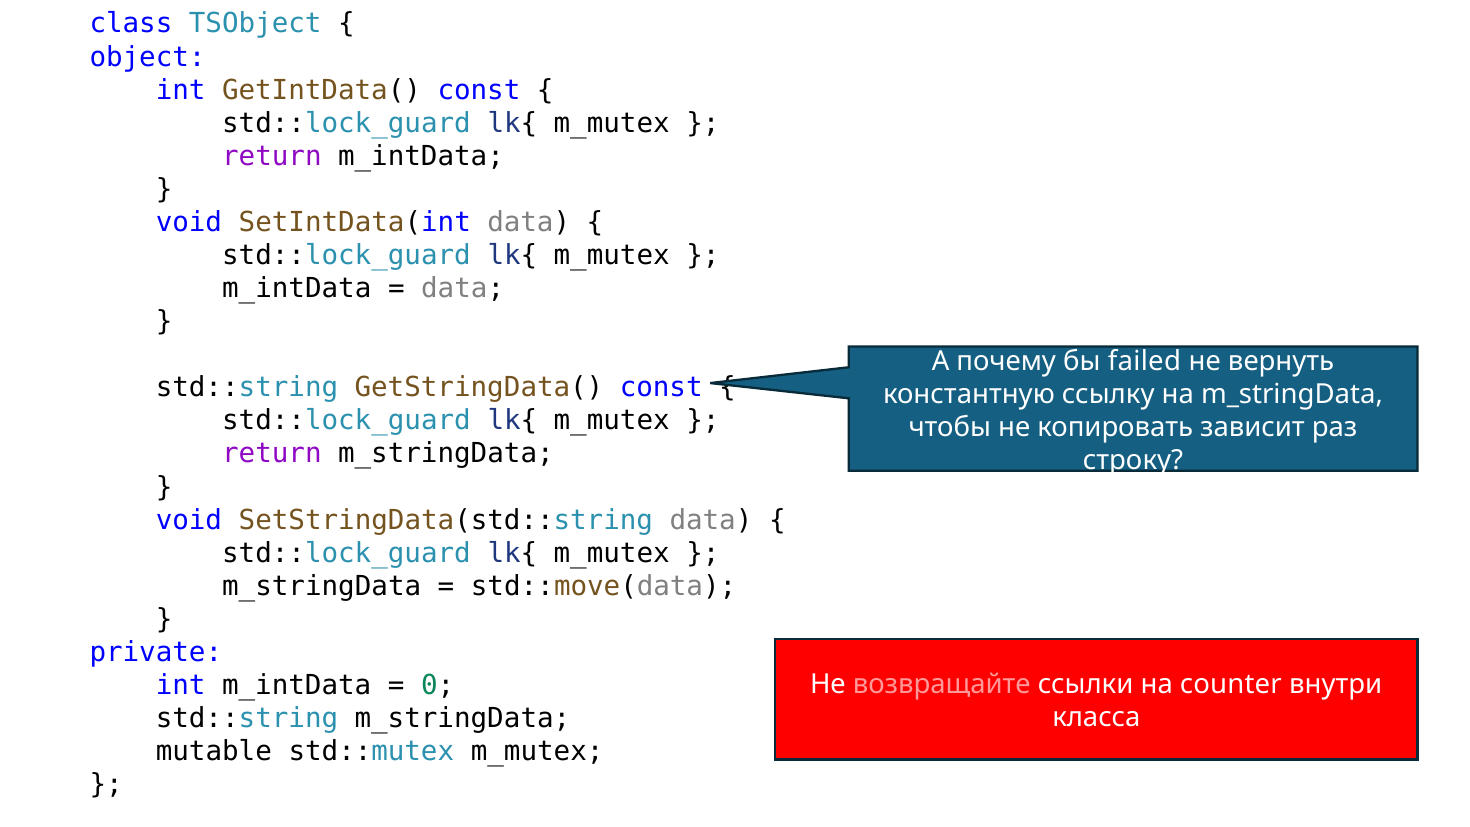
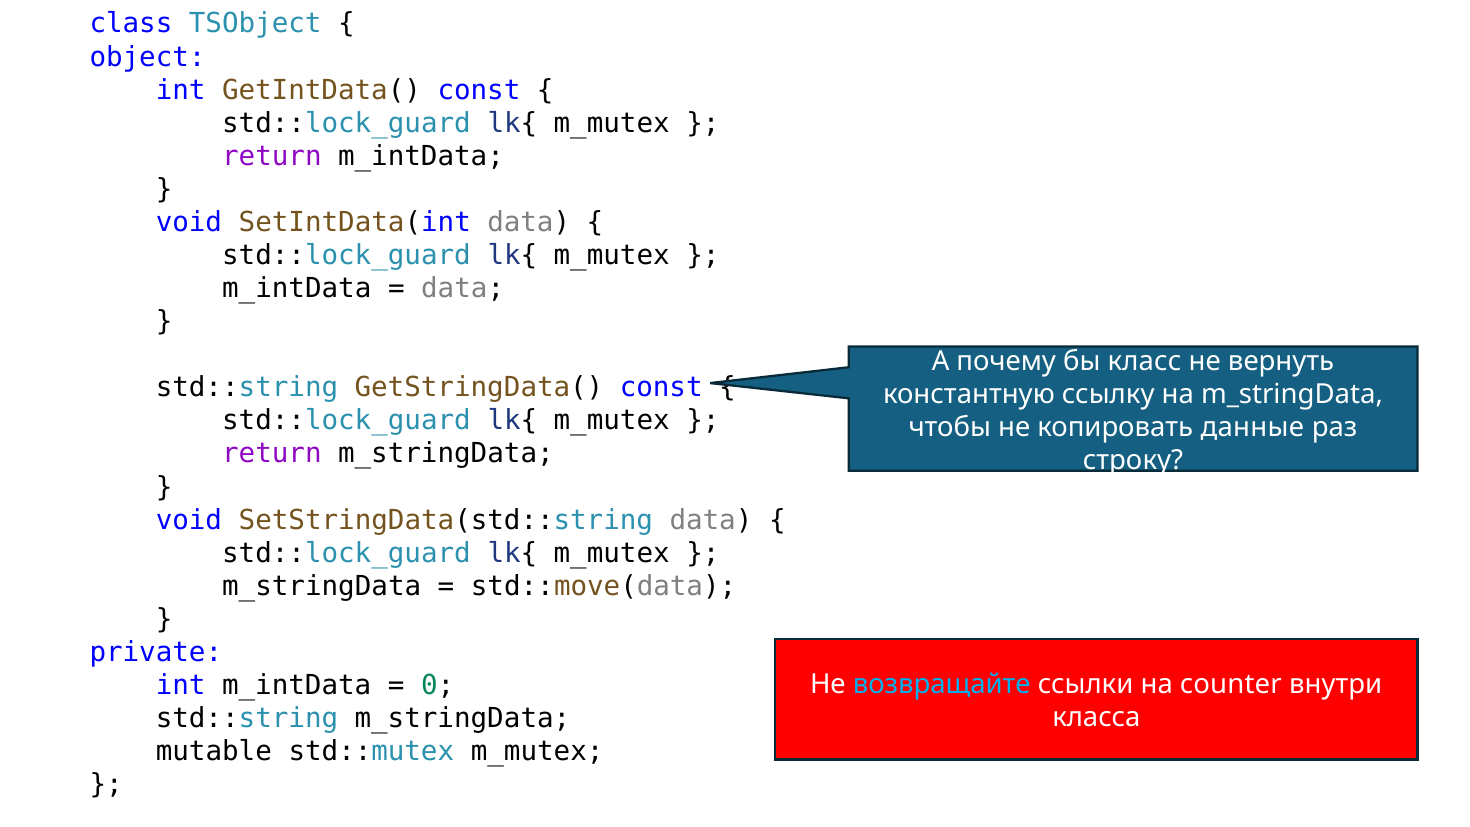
failed: failed -> класс (1145, 361)
зависит: зависит -> данные (1252, 427)
возвращайте colour: pink -> light blue (942, 684)
